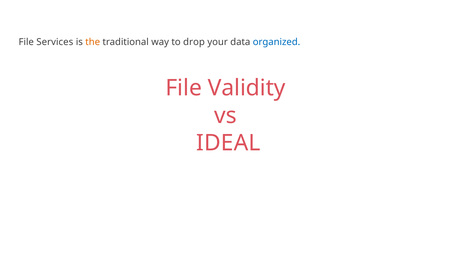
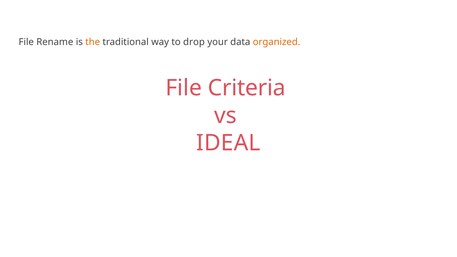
Services: Services -> Rename (55, 42)
organized colour: blue -> orange (277, 42)
Validity: Validity -> Criteria (247, 88)
